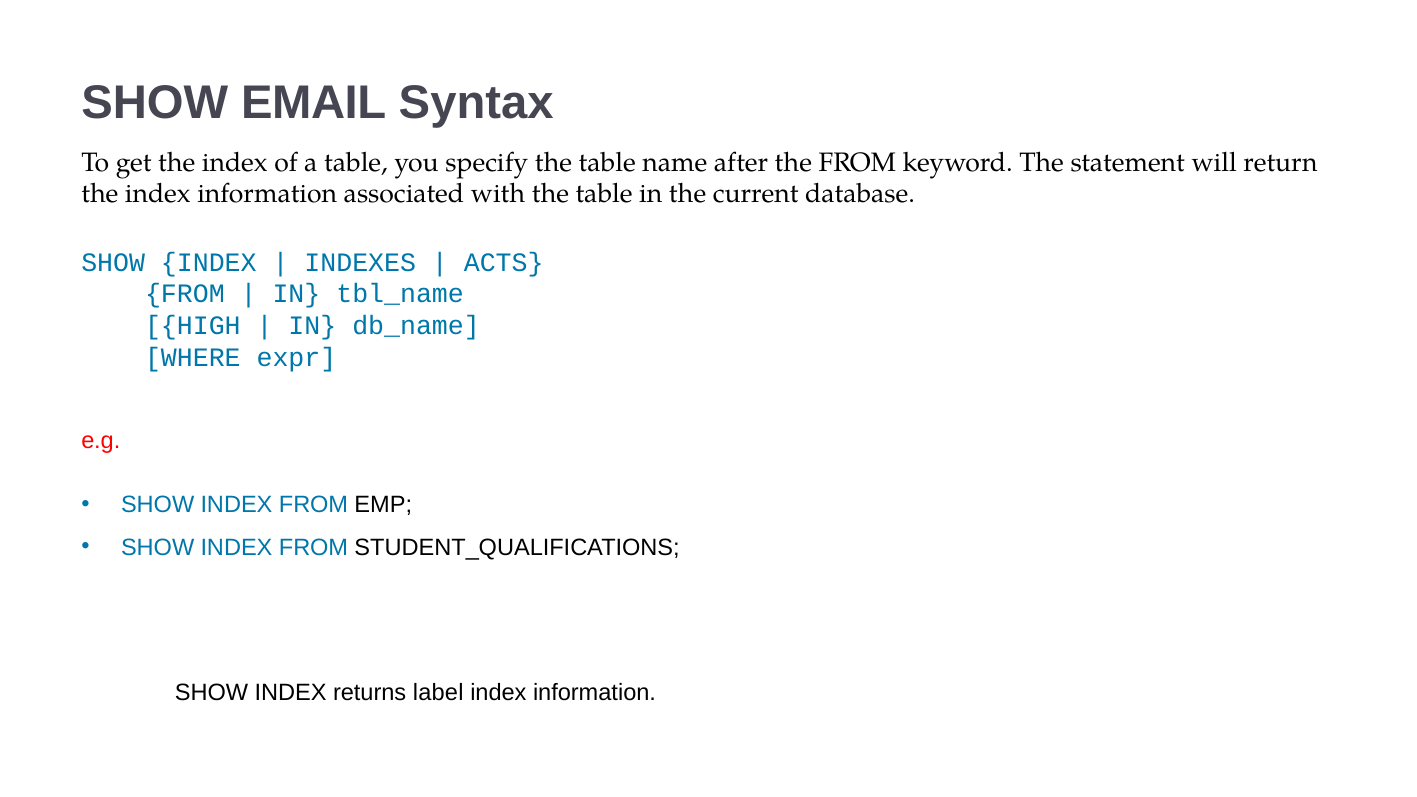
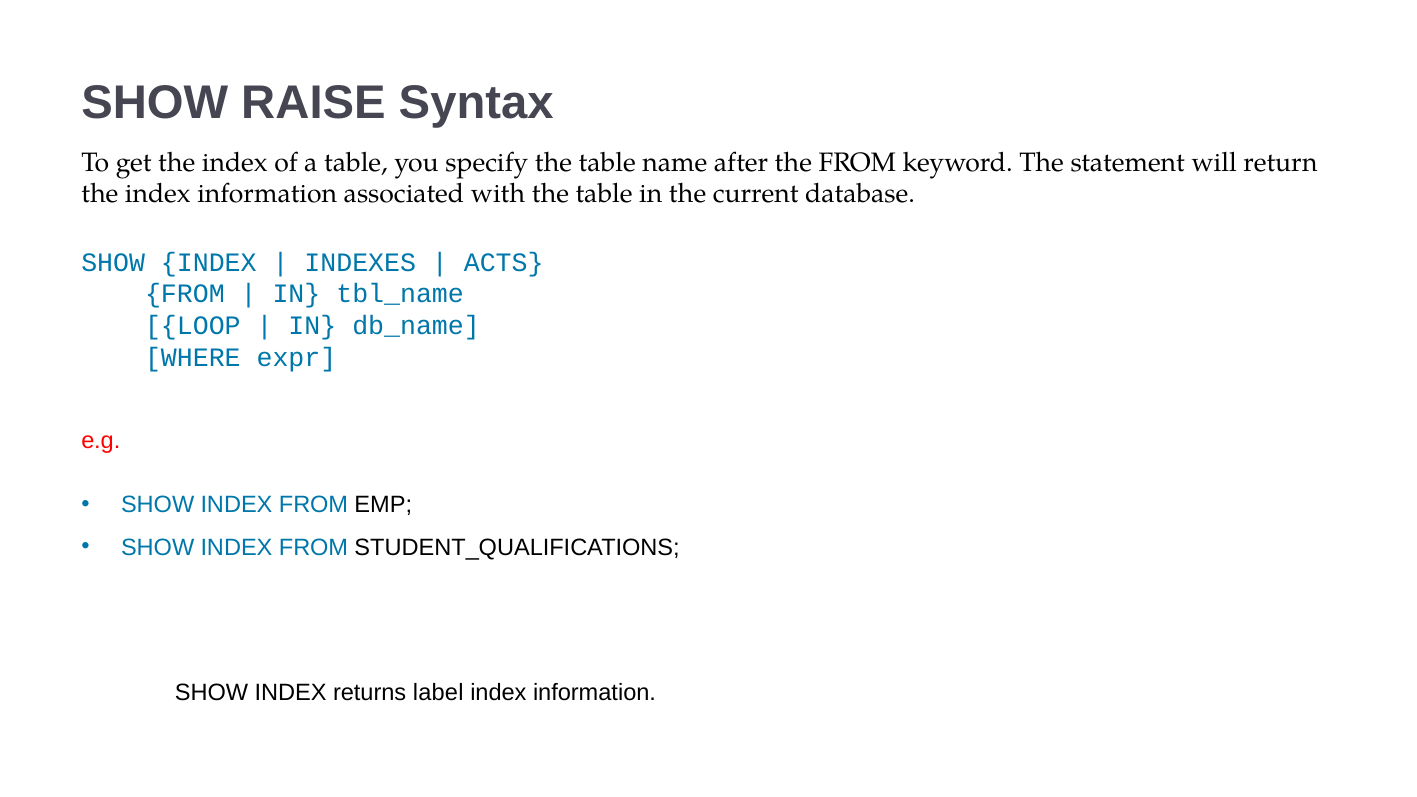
EMAIL: EMAIL -> RAISE (313, 103)
HIGH: HIGH -> LOOP (193, 326)
